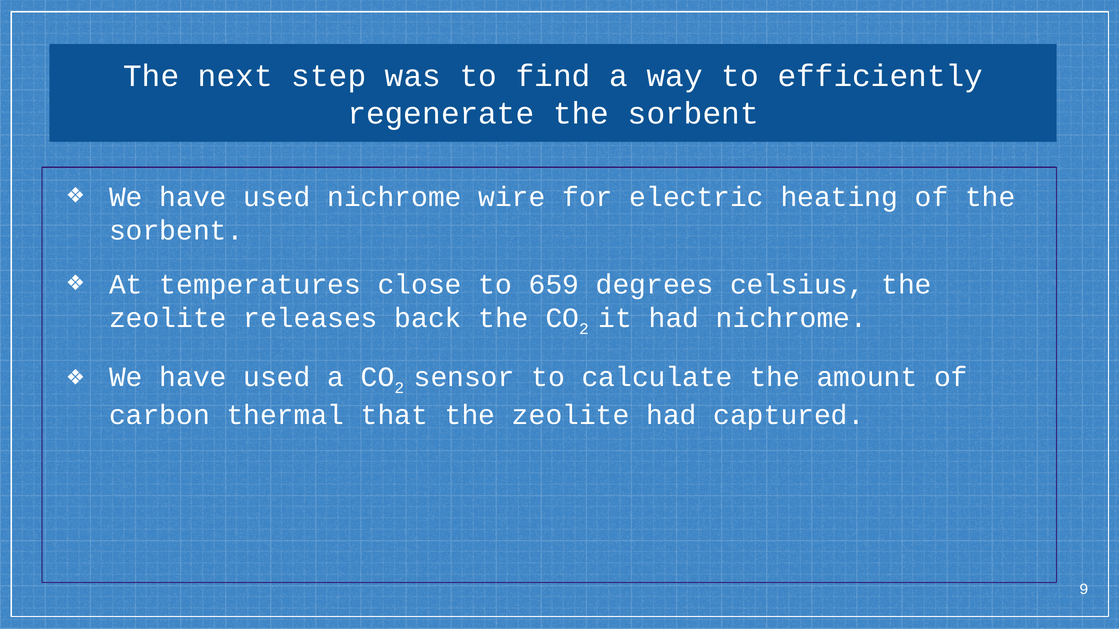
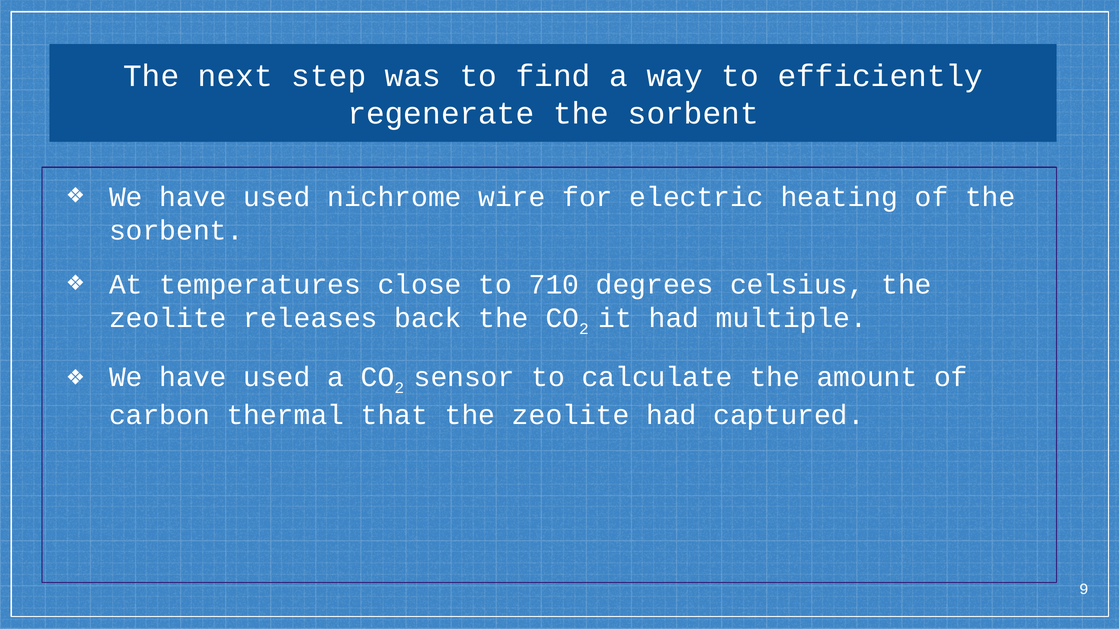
659: 659 -> 710 (554, 285)
had nichrome: nichrome -> multiple (792, 318)
